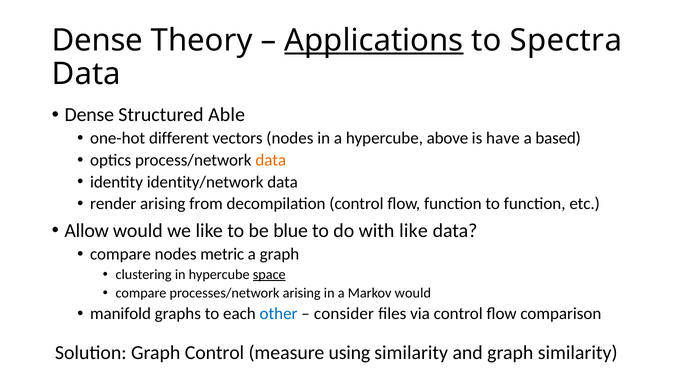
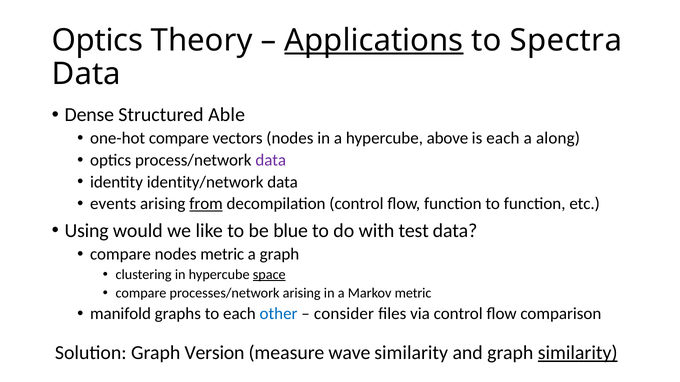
Dense: Dense -> Optics (97, 40)
one-hot different: different -> compare (179, 138)
is have: have -> each (503, 138)
based: based -> along (558, 138)
data colour: orange -> purple (271, 160)
render: render -> events (113, 204)
from underline: none -> present (206, 204)
Allow: Allow -> Using (87, 231)
with like: like -> test (414, 231)
Markov would: would -> metric (413, 294)
Graph Control: Control -> Version (215, 353)
using: using -> wave (349, 353)
similarity underline: none -> present (578, 353)
